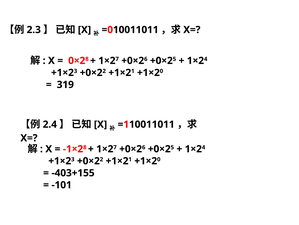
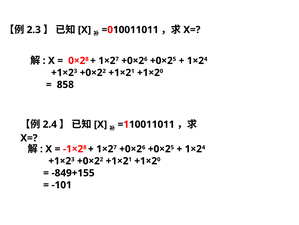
319: 319 -> 858 (65, 84)
-403+155: -403+155 -> -849+155 (73, 172)
